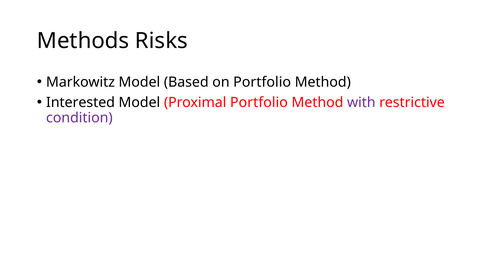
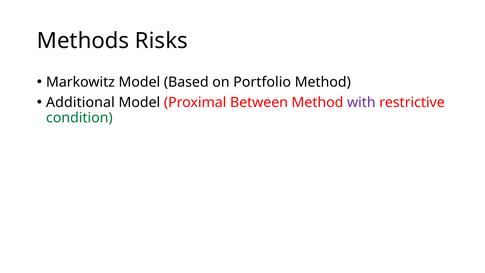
Interested: Interested -> Additional (80, 102)
Proximal Portfolio: Portfolio -> Between (259, 102)
condition colour: purple -> green (79, 118)
